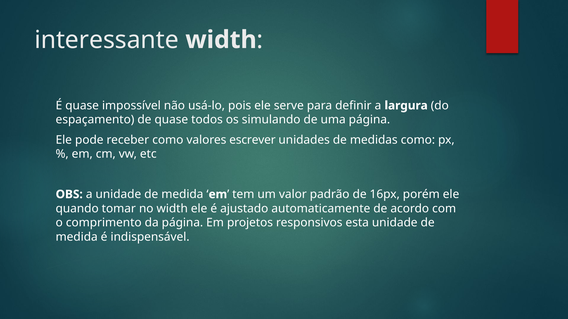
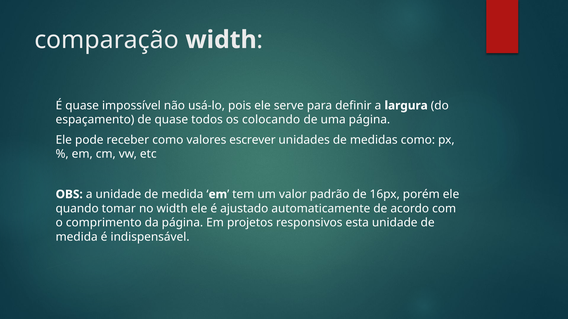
interessante: interessante -> comparação (107, 40)
simulando: simulando -> colocando (271, 120)
